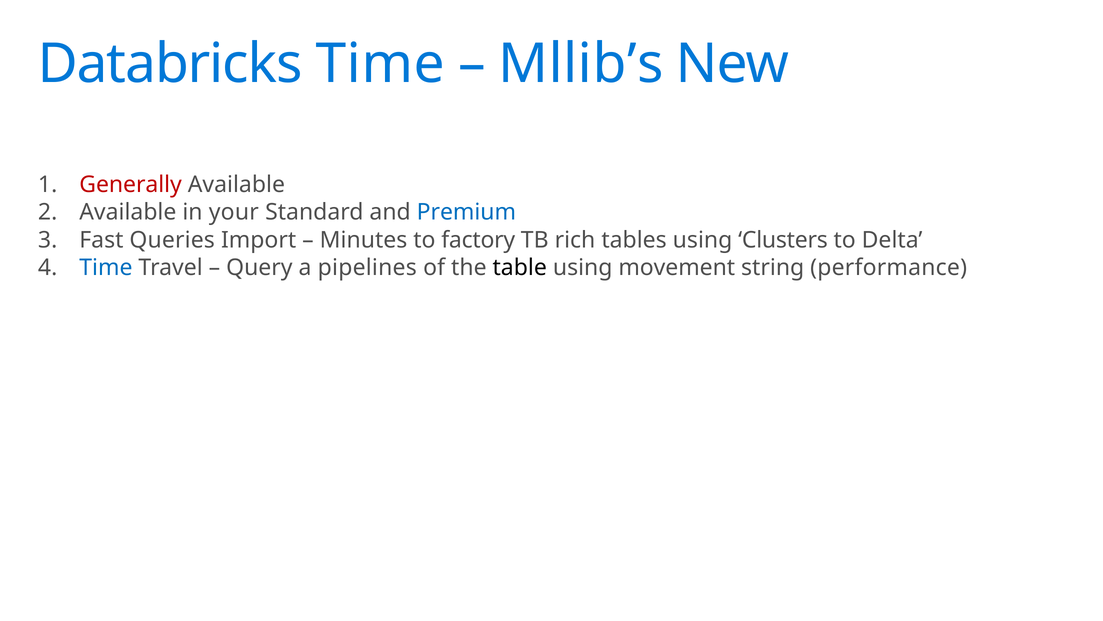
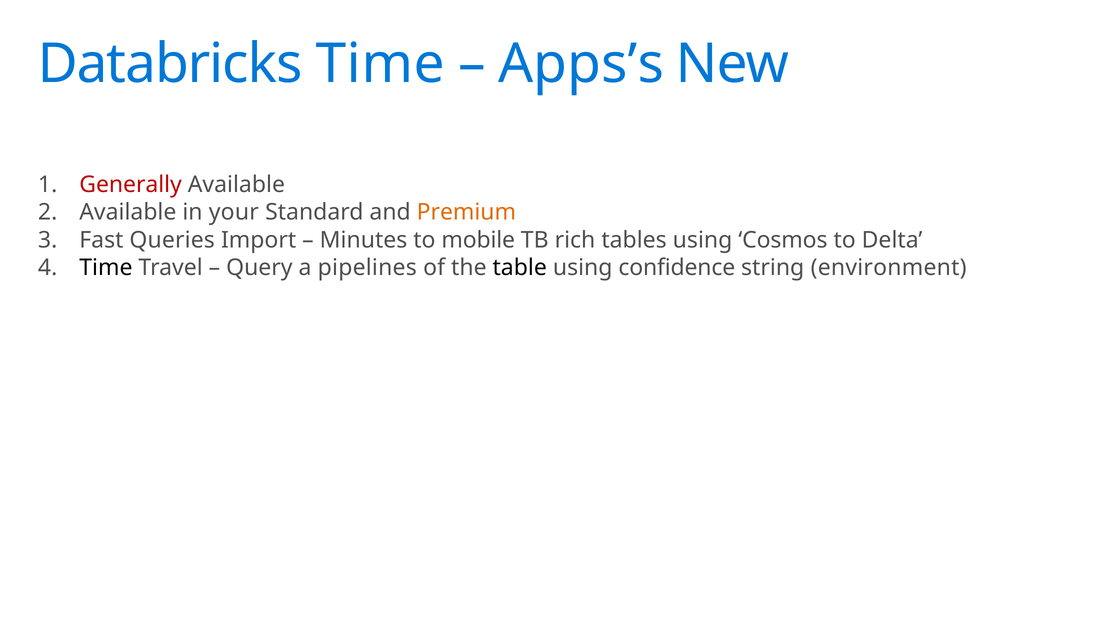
Mllib’s: Mllib’s -> Apps’s (581, 64)
Premium colour: blue -> orange (466, 212)
factory: factory -> mobile (478, 240)
Clusters: Clusters -> Cosmos (783, 240)
Time colour: blue -> black (106, 267)
movement: movement -> confidence (677, 267)
performance: performance -> environment (889, 267)
